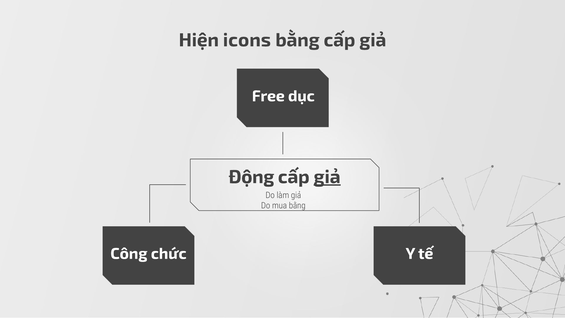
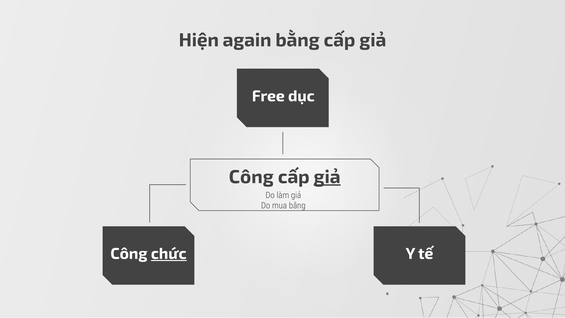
icons: icons -> again (247, 40)
Động: Động -> Công (251, 177)
chức underline: none -> present (169, 254)
